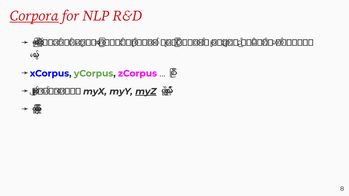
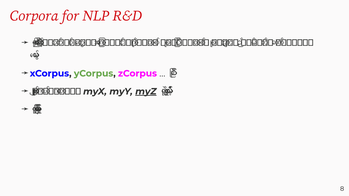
Corpora underline: present -> none (34, 16)
